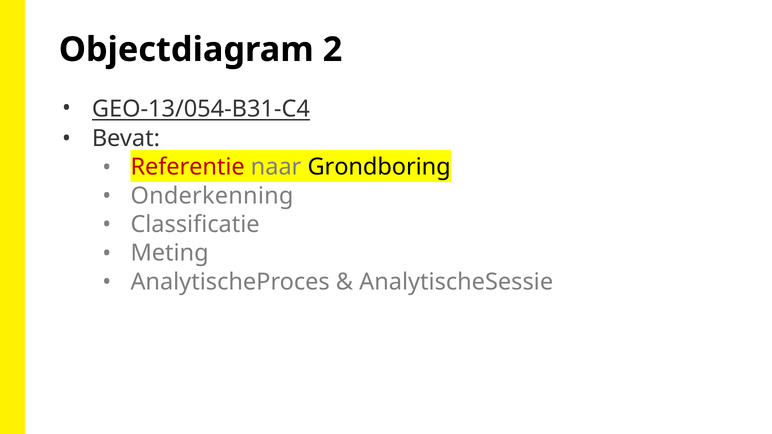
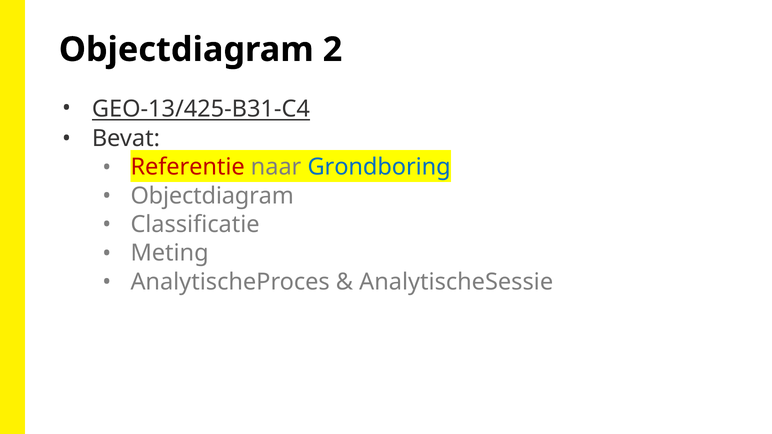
GEO-13/054-B31-C4: GEO-13/054-B31-C4 -> GEO-13/425-B31-C4 (201, 109)
Grondboring colour: black -> blue (379, 167)
Onderkenning: Onderkenning -> Objectdiagram (212, 196)
